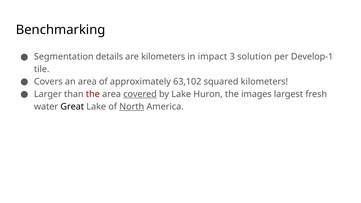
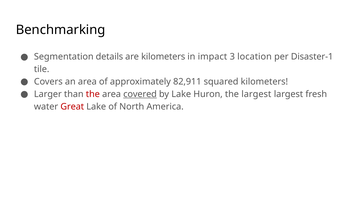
solution: solution -> location (255, 57)
Develop-1: Develop-1 -> Disaster-1 (312, 57)
63,102: 63,102 -> 82,911 (187, 82)
the images: images -> largest (256, 94)
Great colour: black -> red (72, 107)
North underline: present -> none (132, 107)
